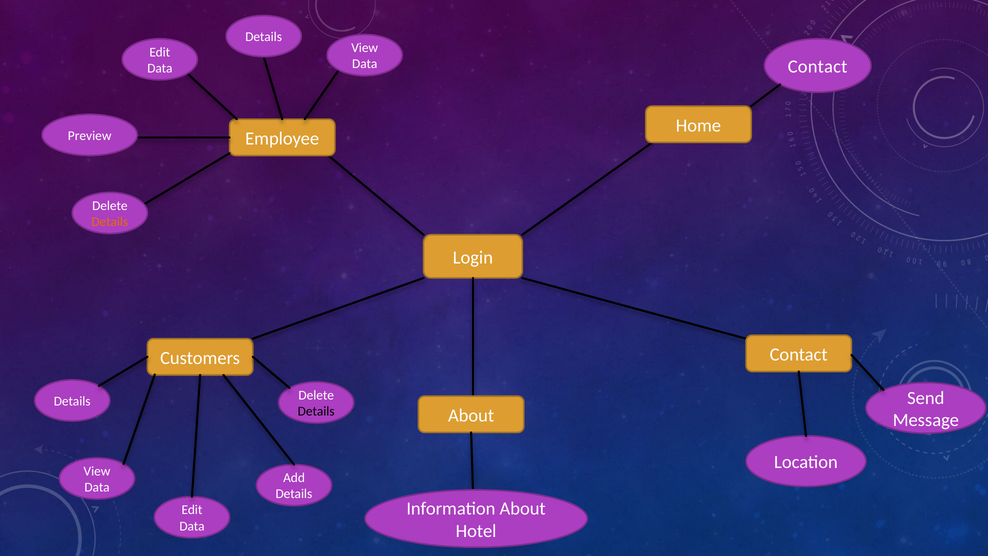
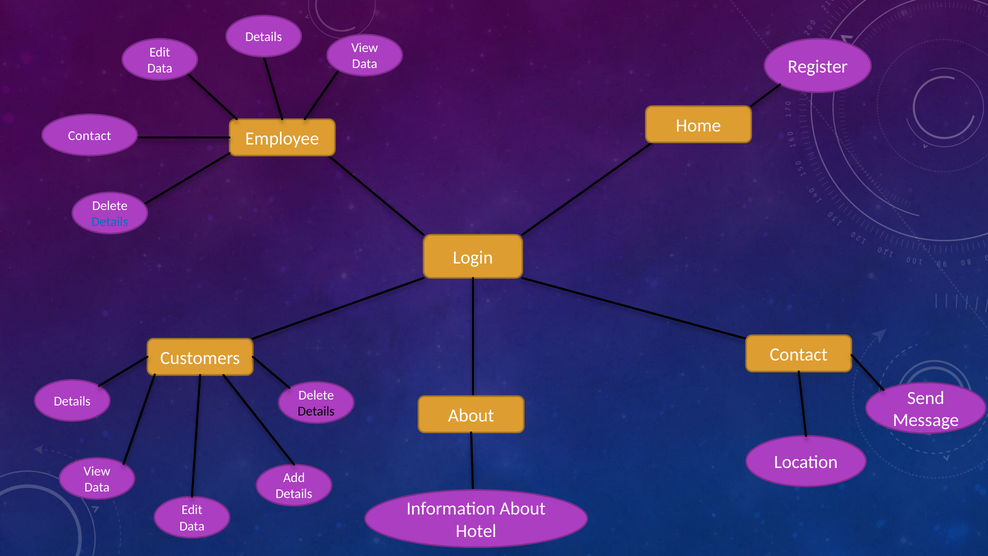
Contact: Contact -> Register (818, 67)
Preview: Preview -> Contact (90, 136)
Details colour: orange -> blue (110, 222)
